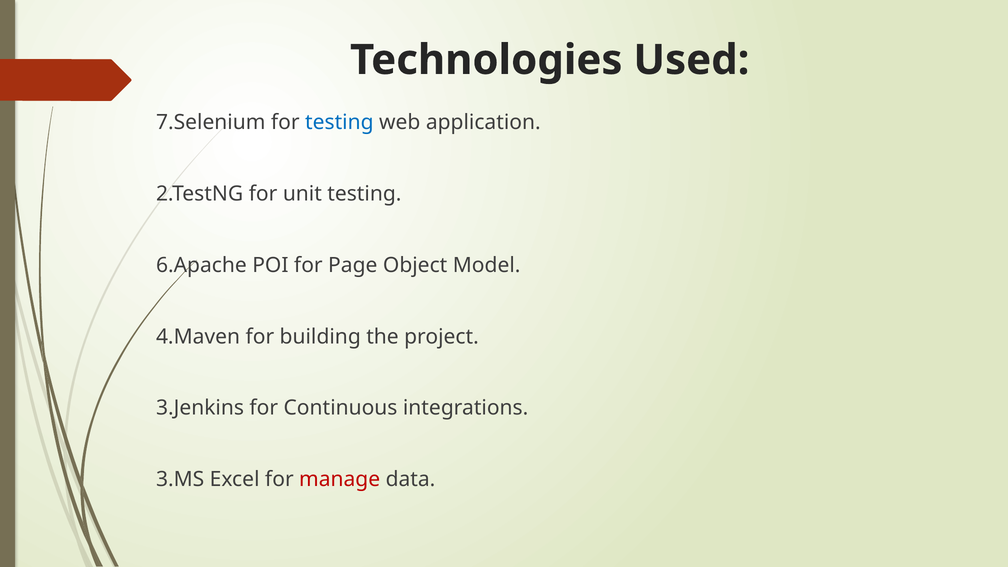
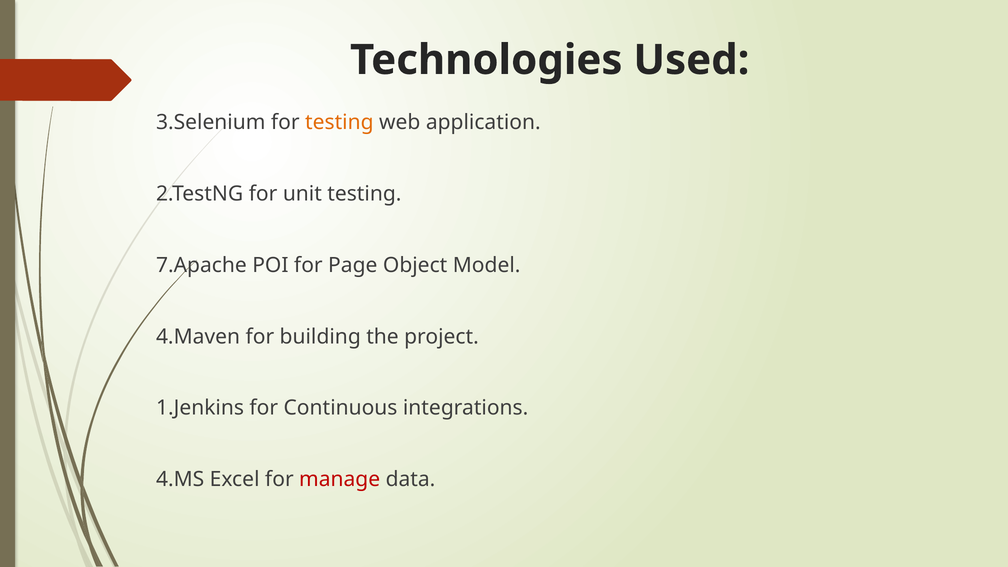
7.Selenium: 7.Selenium -> 3.Selenium (211, 122)
testing colour: blue -> orange (339, 122)
6.Apache: 6.Apache -> 7.Apache (201, 265)
3.Jenkins: 3.Jenkins -> 1.Jenkins (200, 408)
3.MS: 3.MS -> 4.MS (180, 479)
